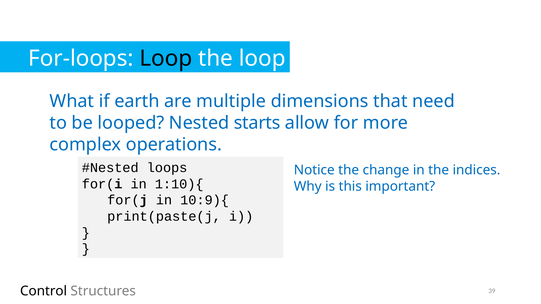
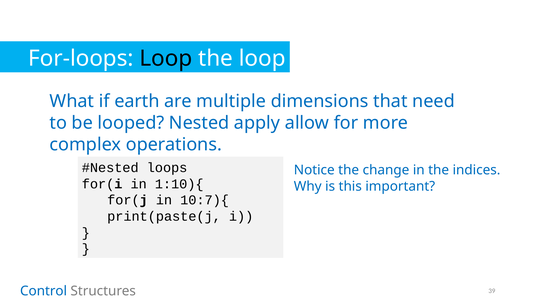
starts: starts -> apply (257, 123)
10:9){: 10:9){ -> 10:7){ (205, 200)
Control colour: black -> blue (44, 291)
